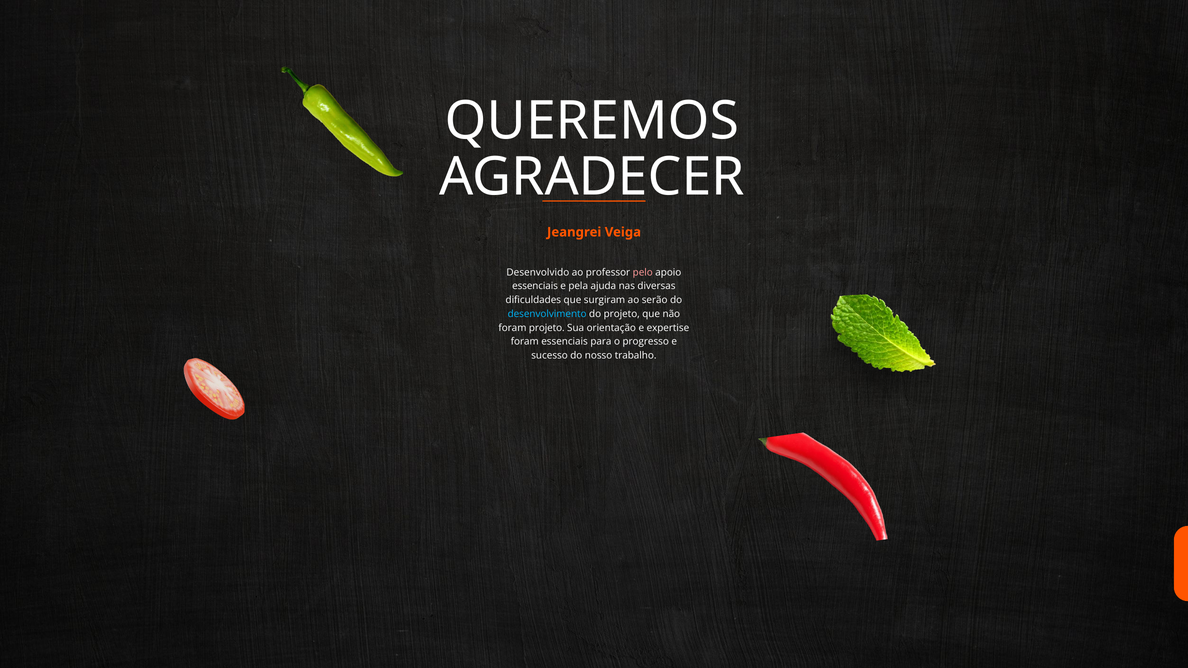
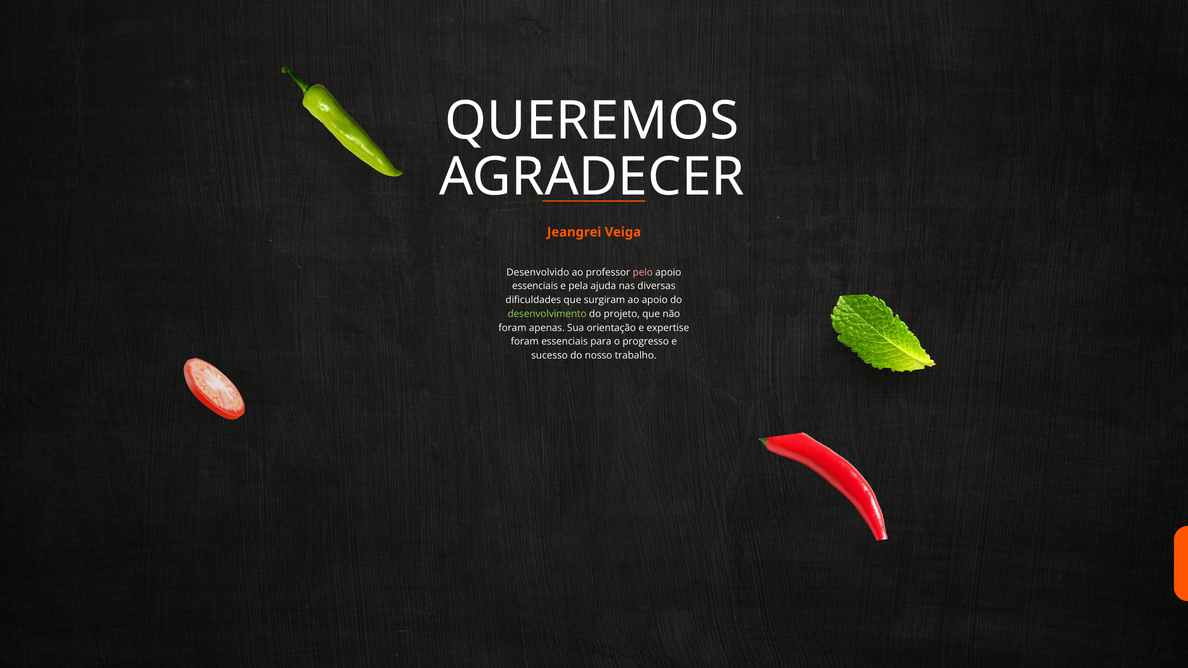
ao serão: serão -> apoio (655, 300)
desenvolvimento colour: light blue -> light green (547, 314)
foram projeto: projeto -> apenas (547, 328)
